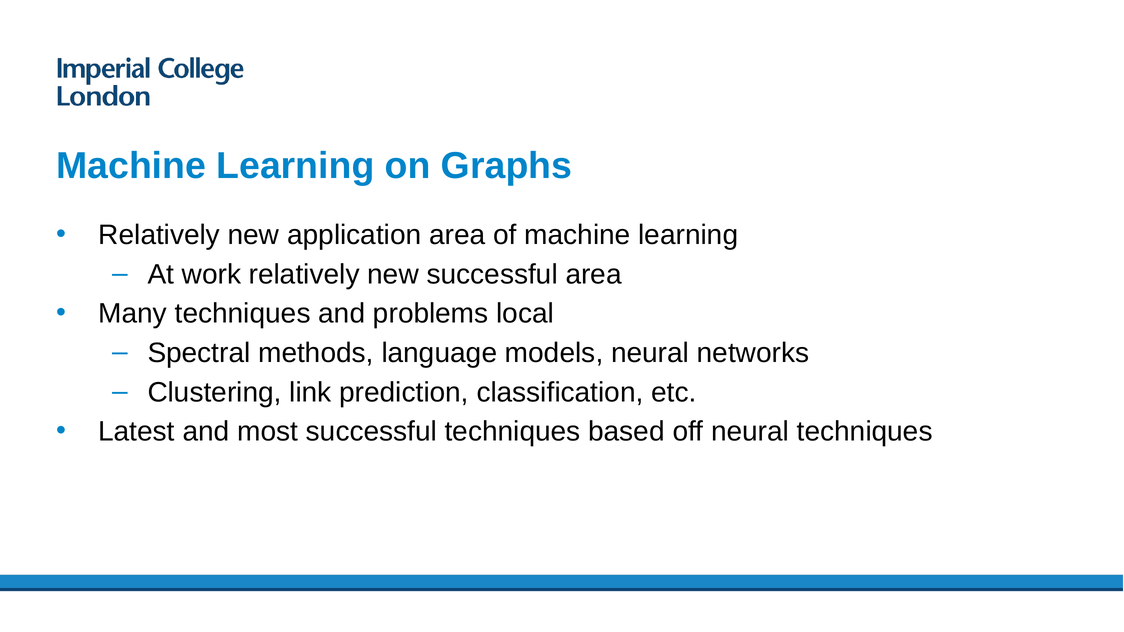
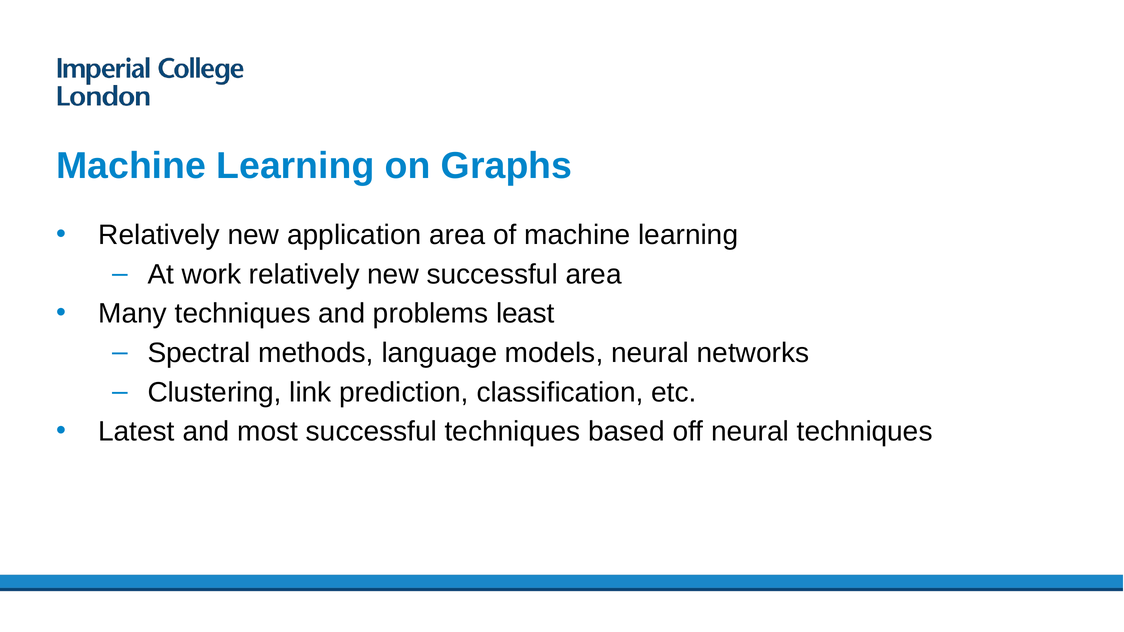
local: local -> least (525, 314)
